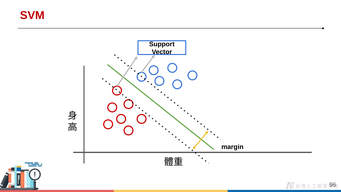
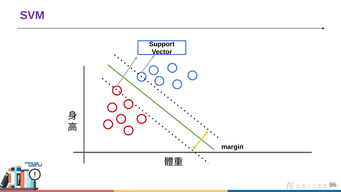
SVM colour: red -> purple (32, 15)
